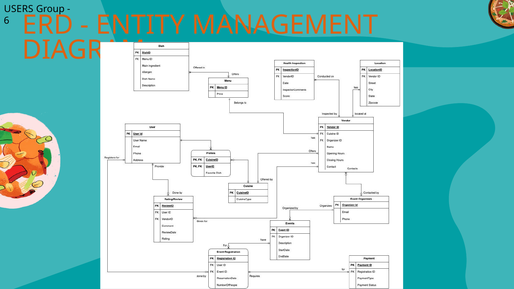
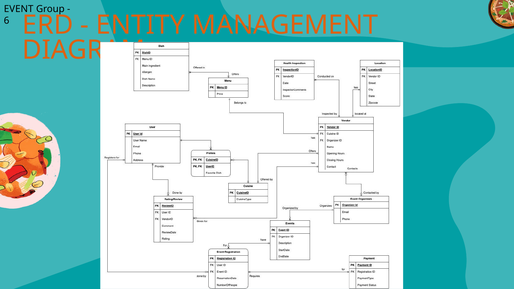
USERS: USERS -> EVENT (19, 9)
